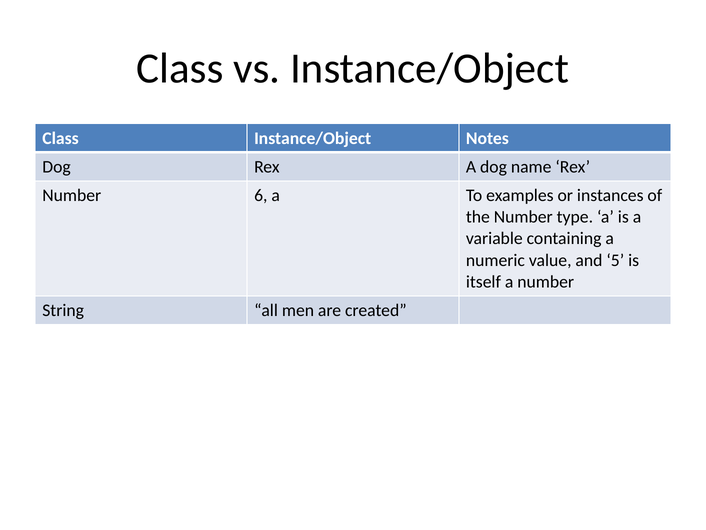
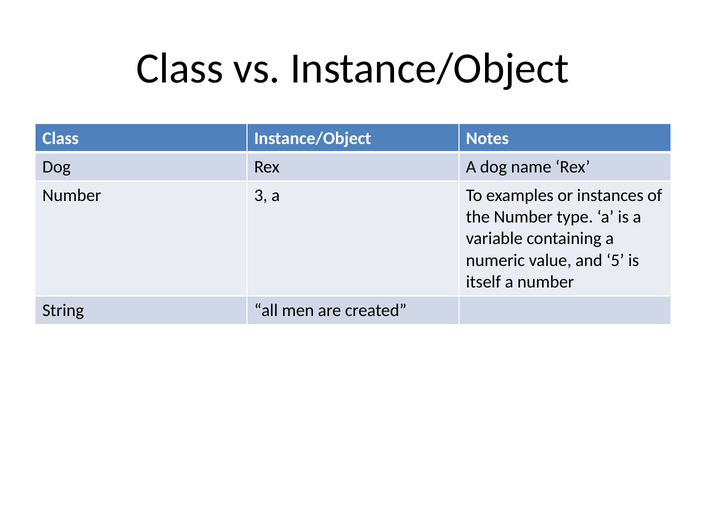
6: 6 -> 3 (261, 195)
